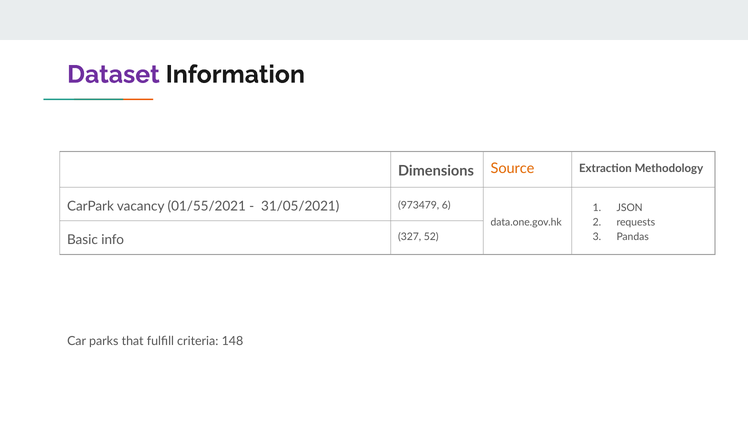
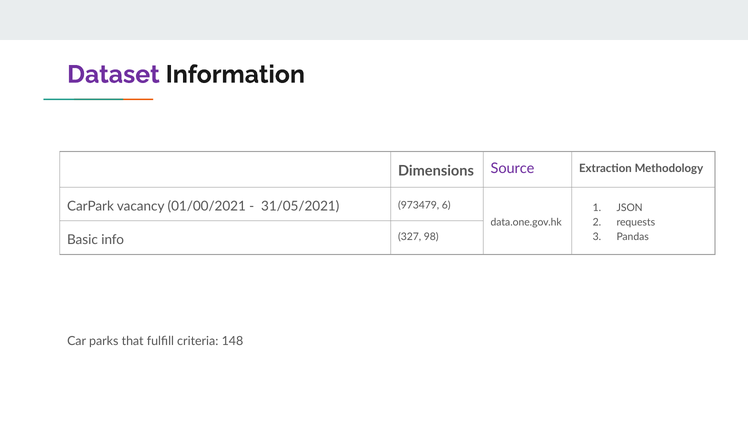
Source colour: orange -> purple (512, 168)
01/55/2021: 01/55/2021 -> 01/00/2021 (207, 206)
52: 52 -> 98 (431, 237)
